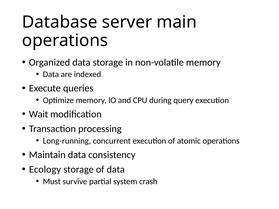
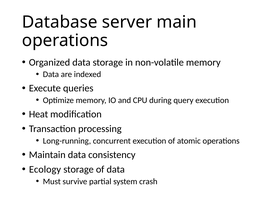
Wait: Wait -> Heat (38, 114)
